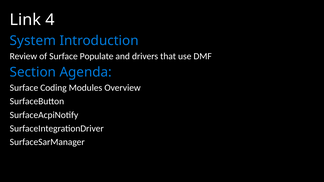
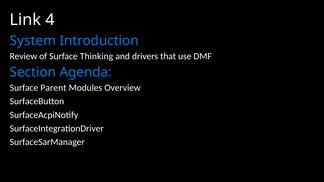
Populate: Populate -> Thinking (97, 56)
Coding: Coding -> Parent (53, 88)
